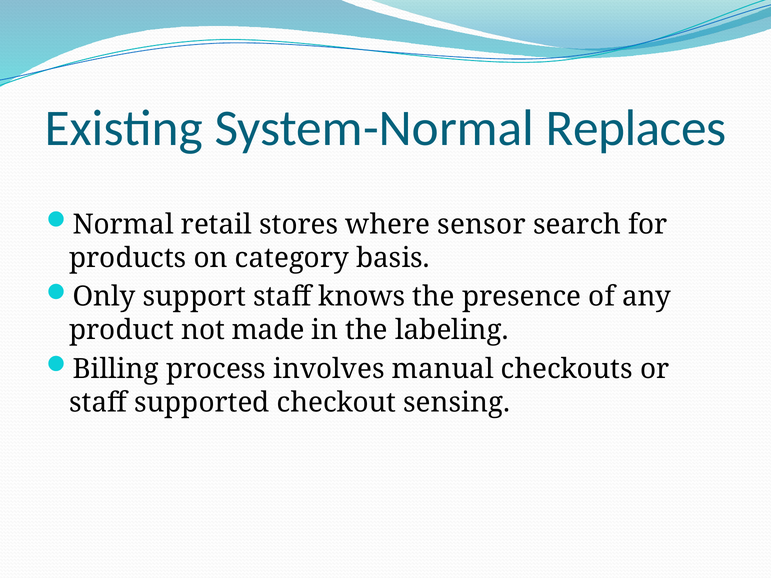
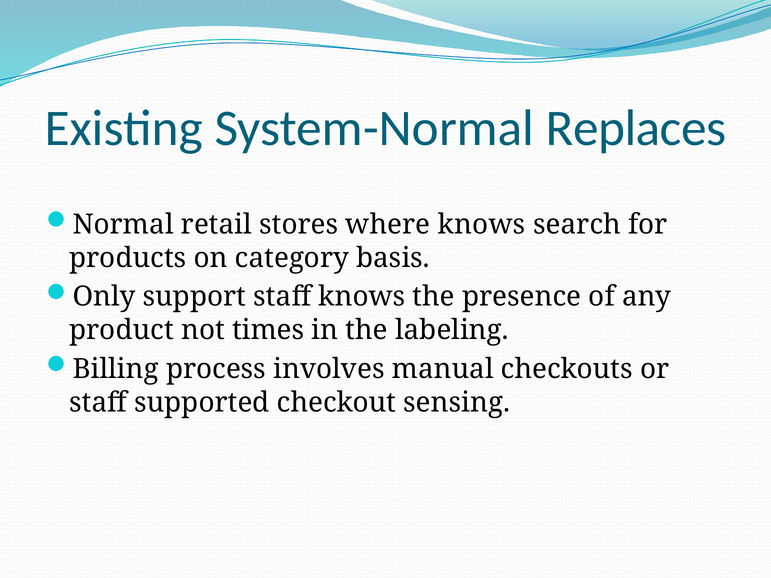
where sensor: sensor -> knows (482, 225)
made: made -> times (268, 330)
